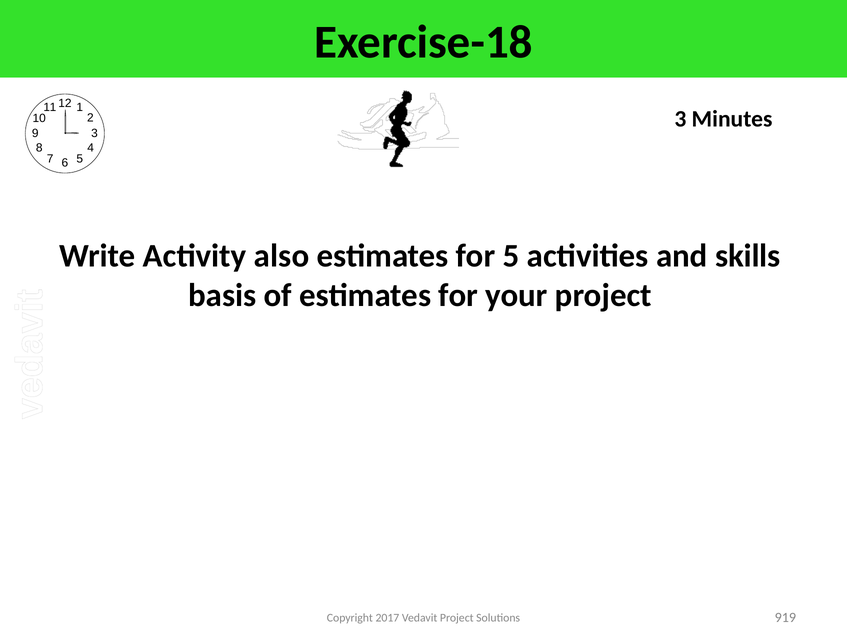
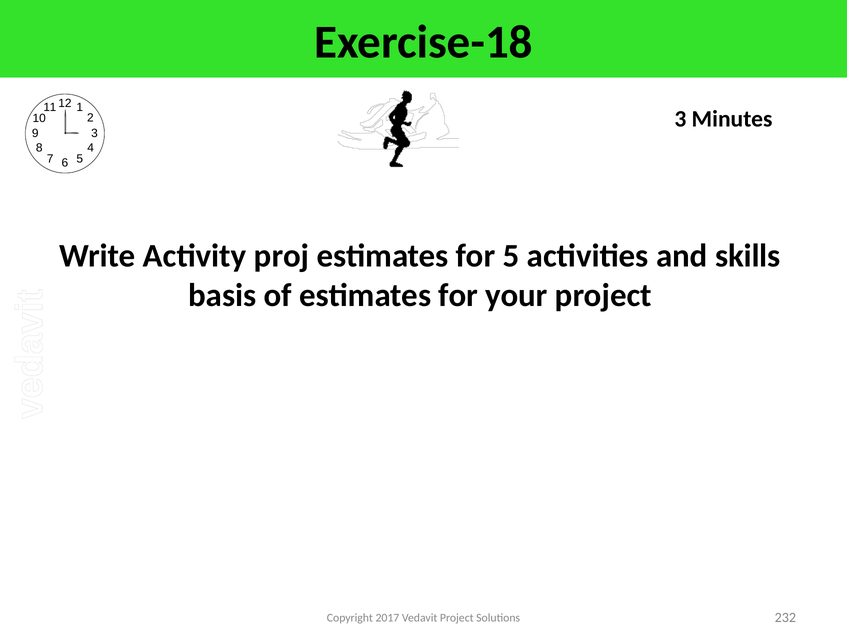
also: also -> proj (282, 256)
919: 919 -> 232 (785, 618)
